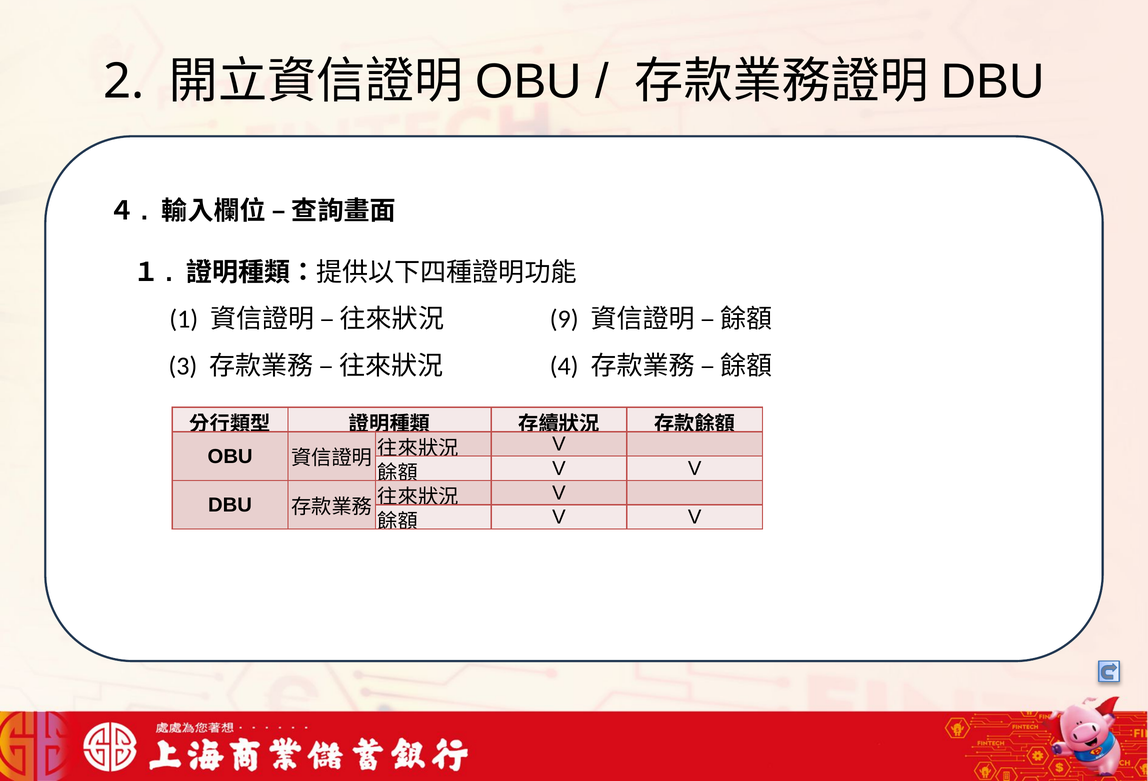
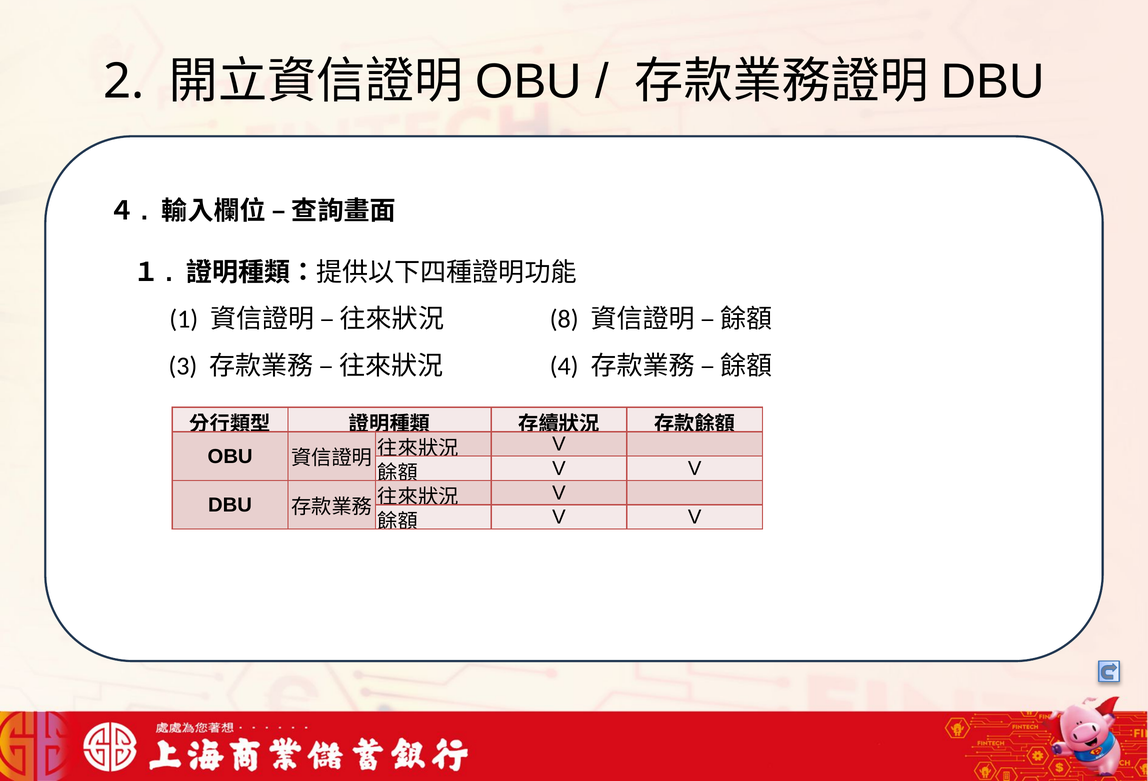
9: 9 -> 8 (564, 319)
